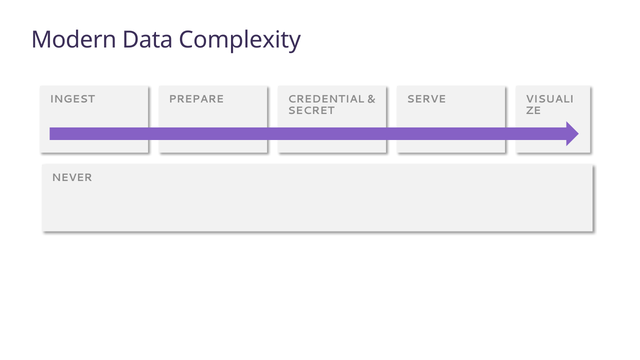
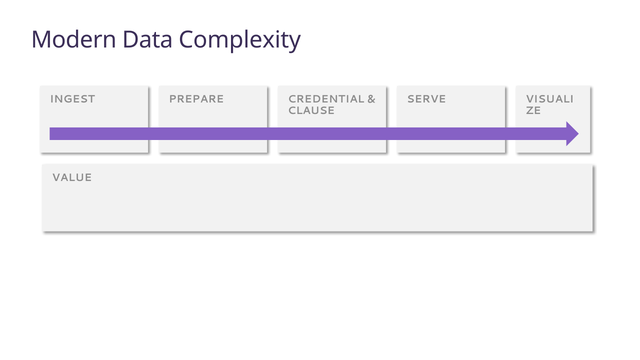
SECRET: SECRET -> CLAUSE (311, 111)
NEVER: NEVER -> VALUE (72, 178)
